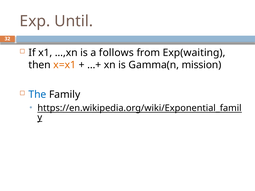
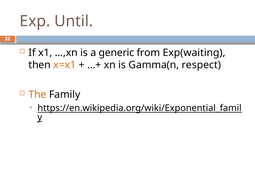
follows: follows -> generic (117, 53)
mission: mission -> respect (201, 65)
The colour: blue -> orange (37, 95)
